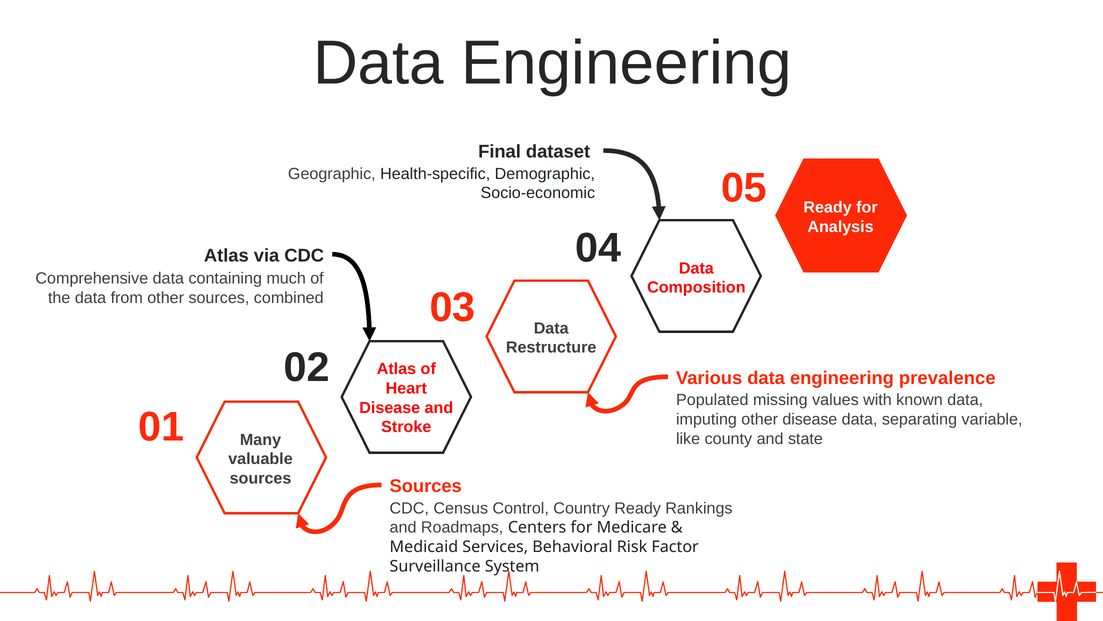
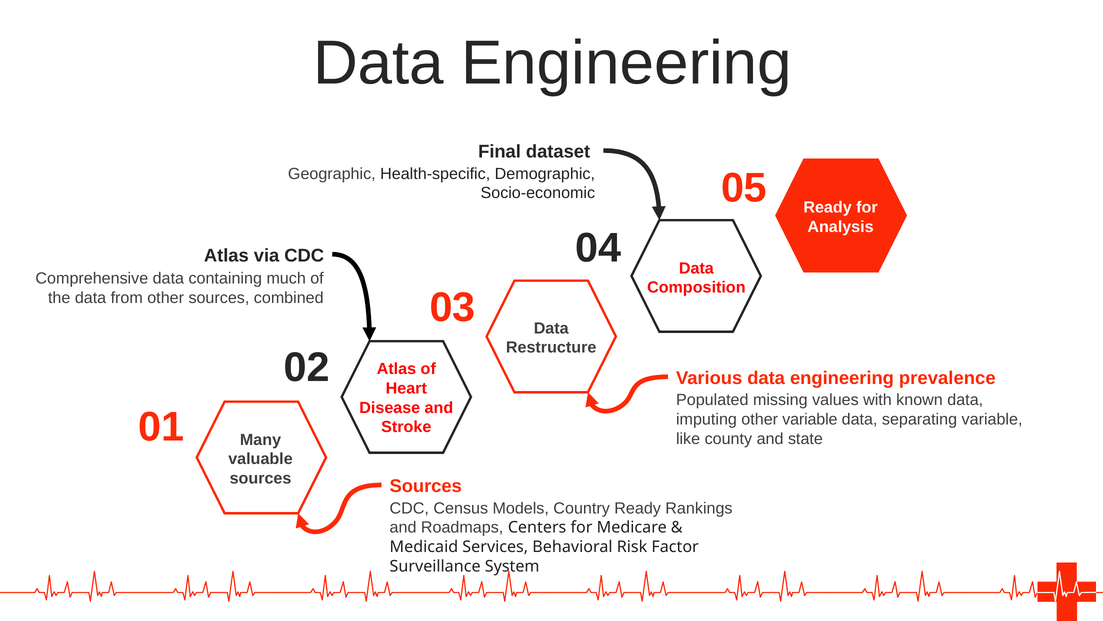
other disease: disease -> variable (810, 419)
Control: Control -> Models (521, 508)
